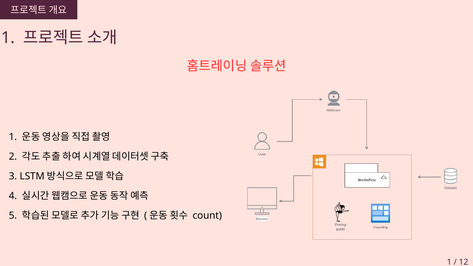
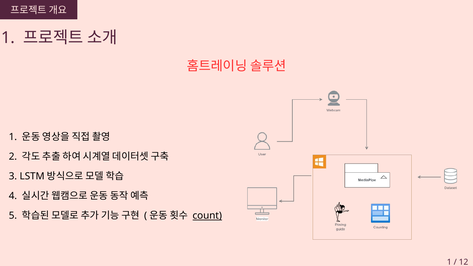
count underline: none -> present (207, 216)
